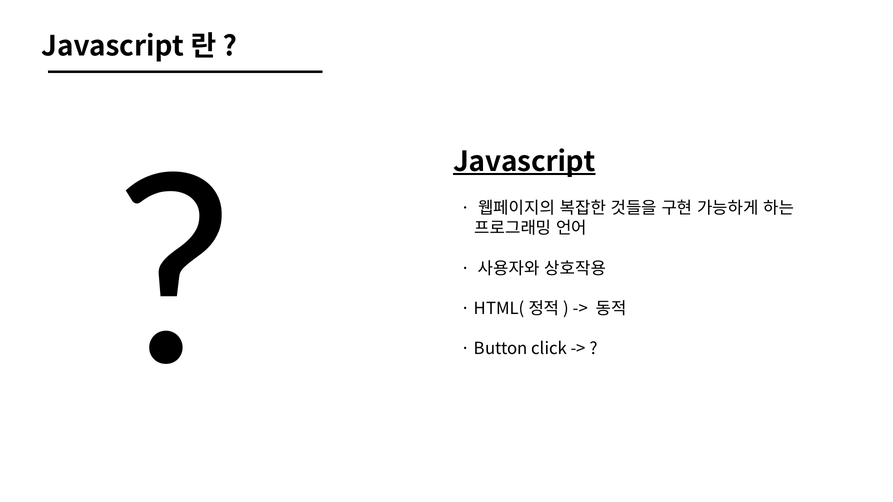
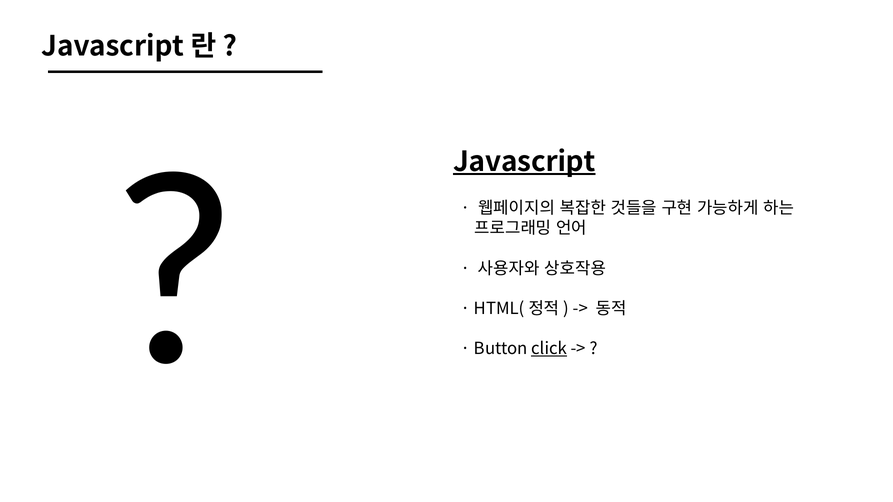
click underline: none -> present (549, 349)
